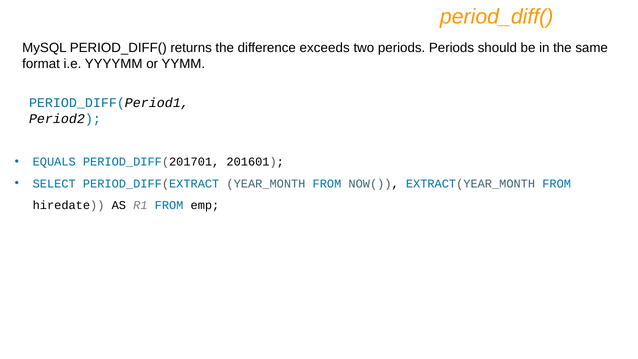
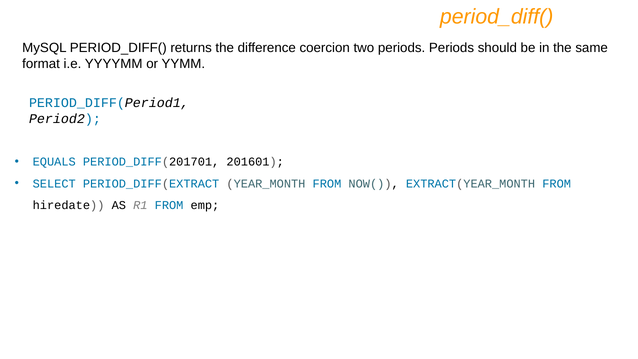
exceeds: exceeds -> coercion (325, 48)
